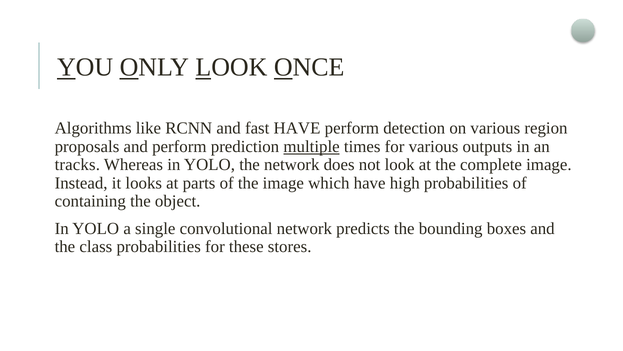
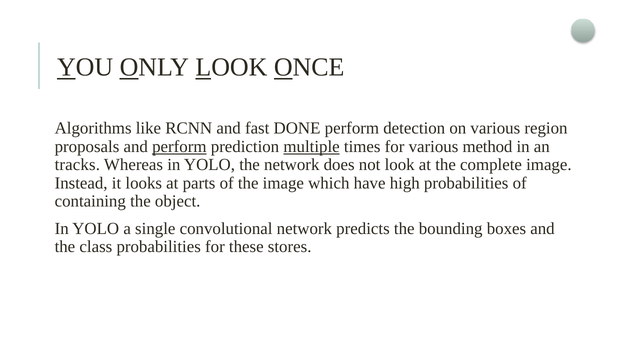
fast HAVE: HAVE -> DONE (297, 128)
perform underline: none -> present (179, 146)
outputs: outputs -> method (487, 146)
